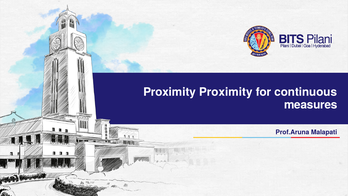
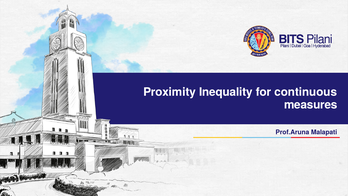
Proximity Proximity: Proximity -> Inequality (226, 92)
